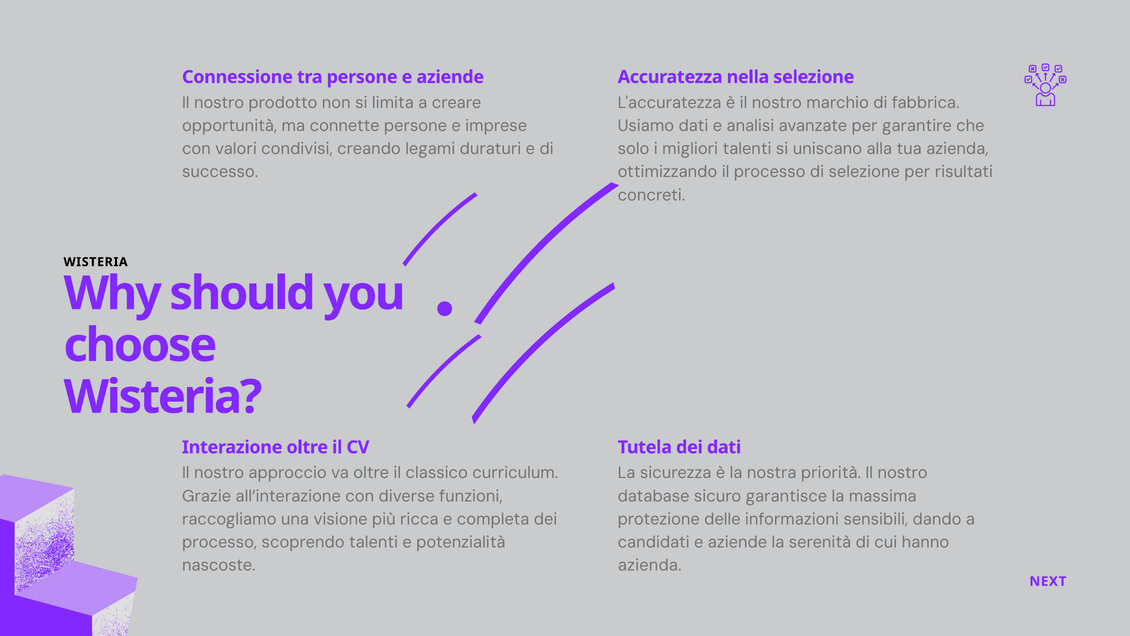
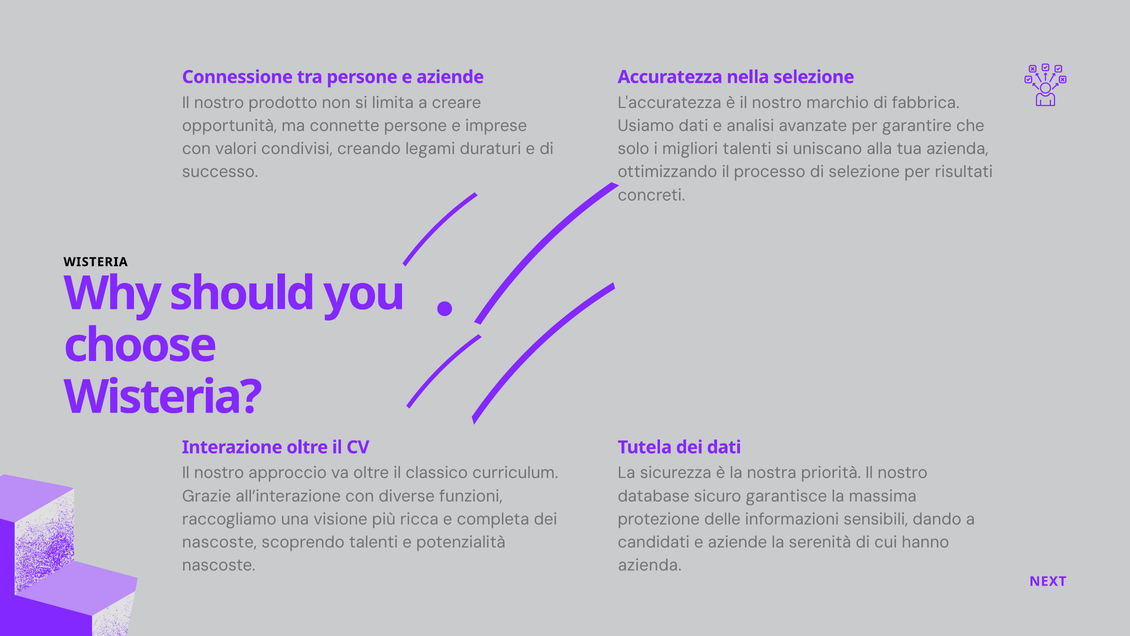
processo: processo -> nascoste (220, 542)
